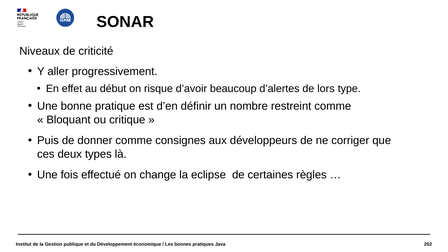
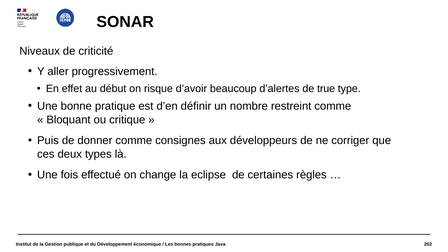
lors: lors -> true (326, 89)
